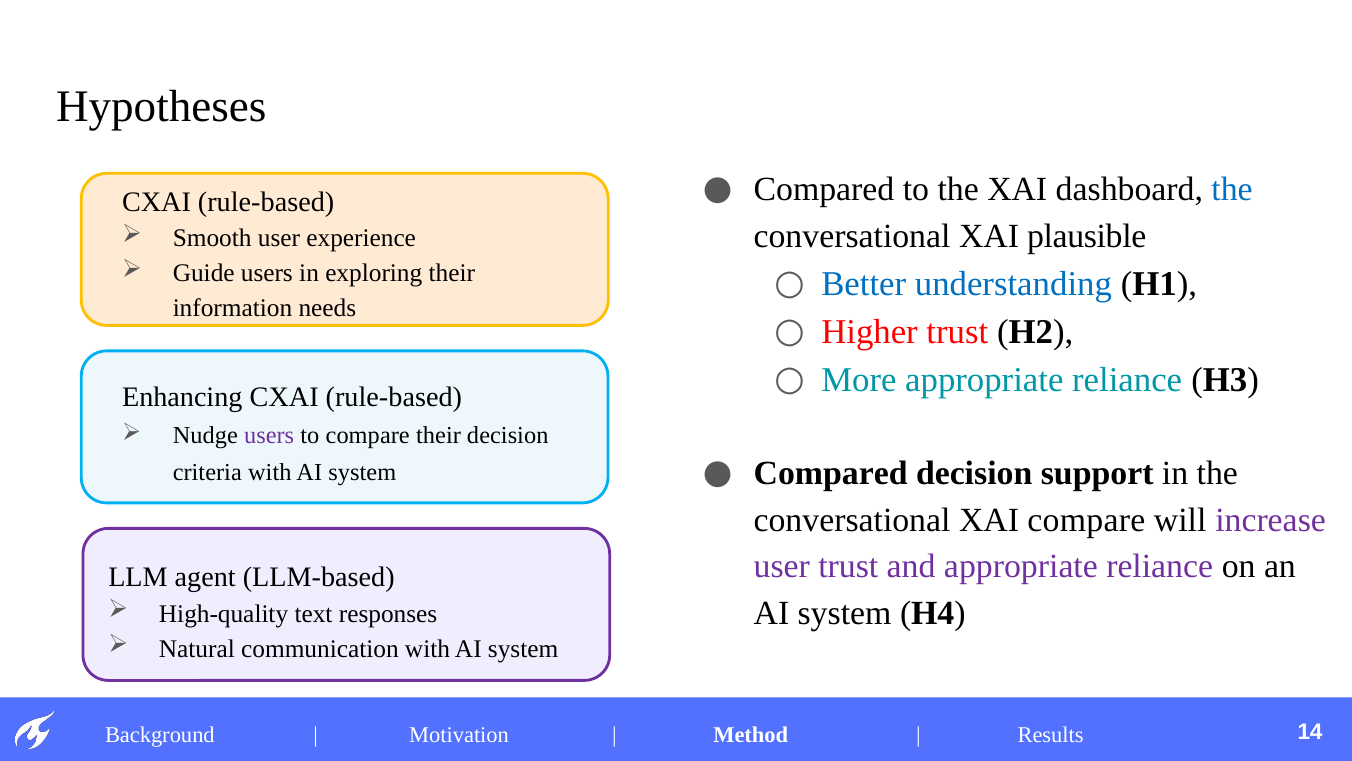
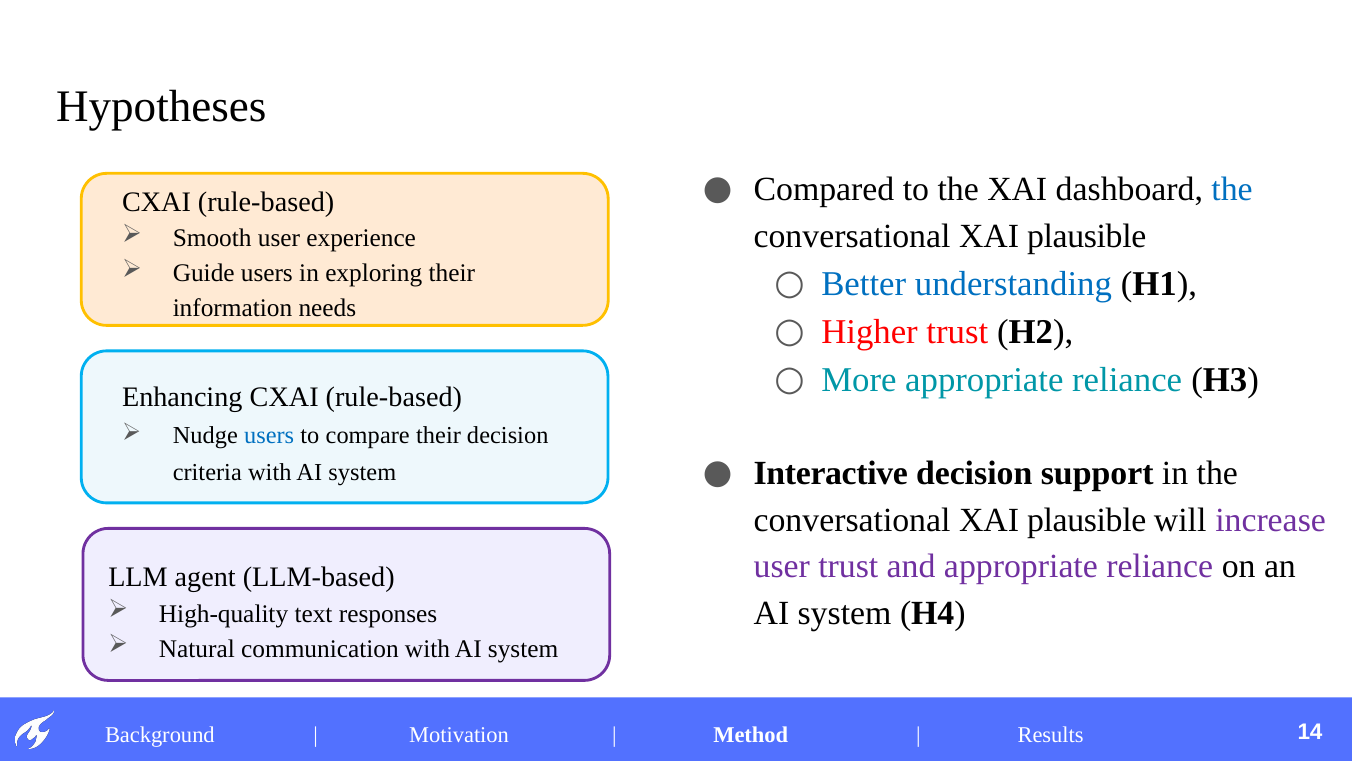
users colour: purple -> blue (269, 436)
Compared: Compared -> Interactive (831, 473)
compare: compare -> plausible (1087, 520)
